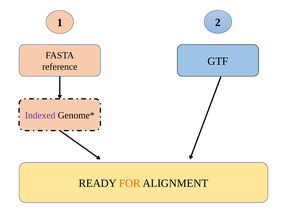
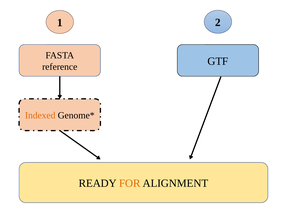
Indexed colour: purple -> orange (40, 115)
